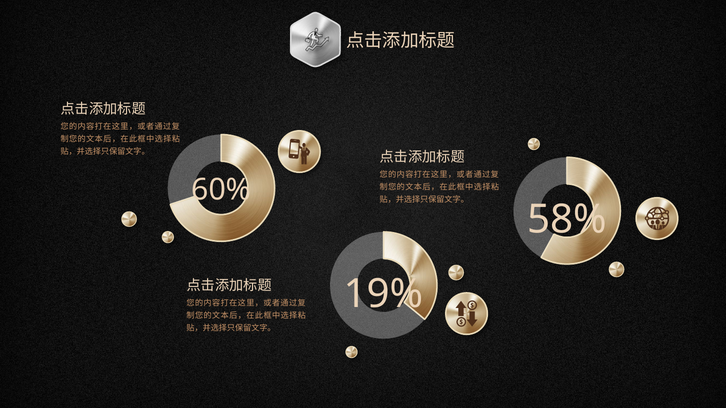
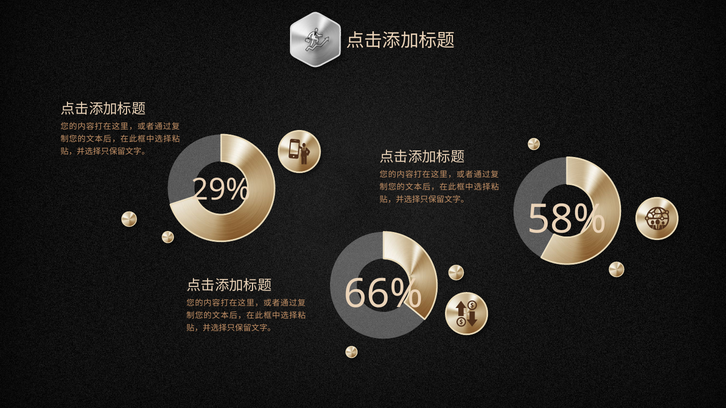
60%: 60% -> 29% (221, 190)
19%: 19% -> 66% (384, 294)
